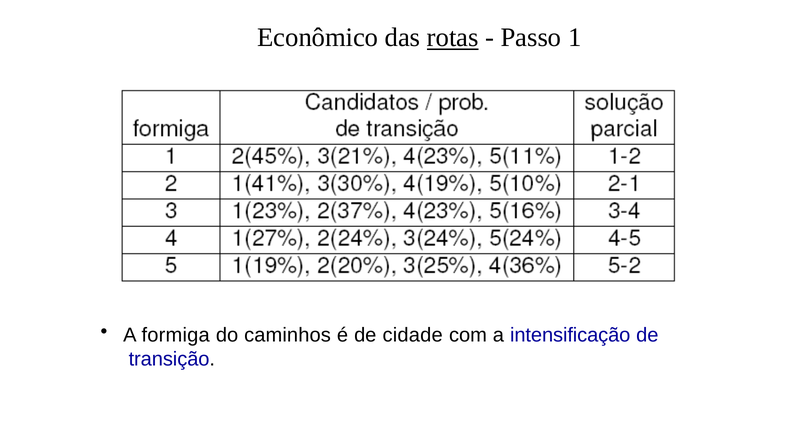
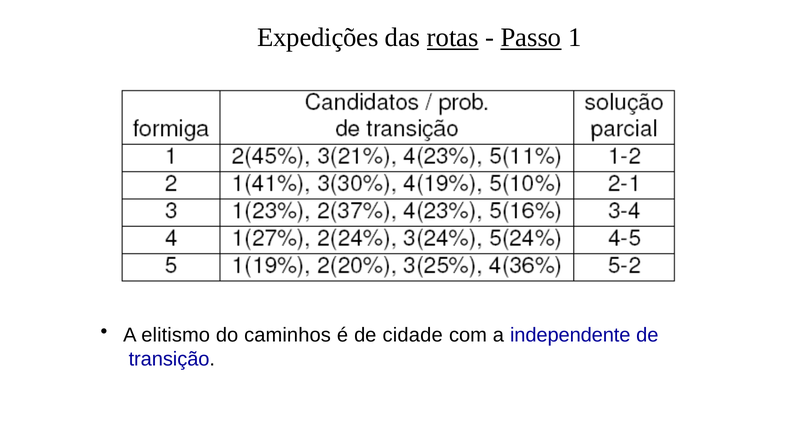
Econômico: Econômico -> Expedições (318, 38)
Passo underline: none -> present (531, 38)
formiga: formiga -> elitismo (176, 335)
intensificação: intensificação -> independente (570, 335)
